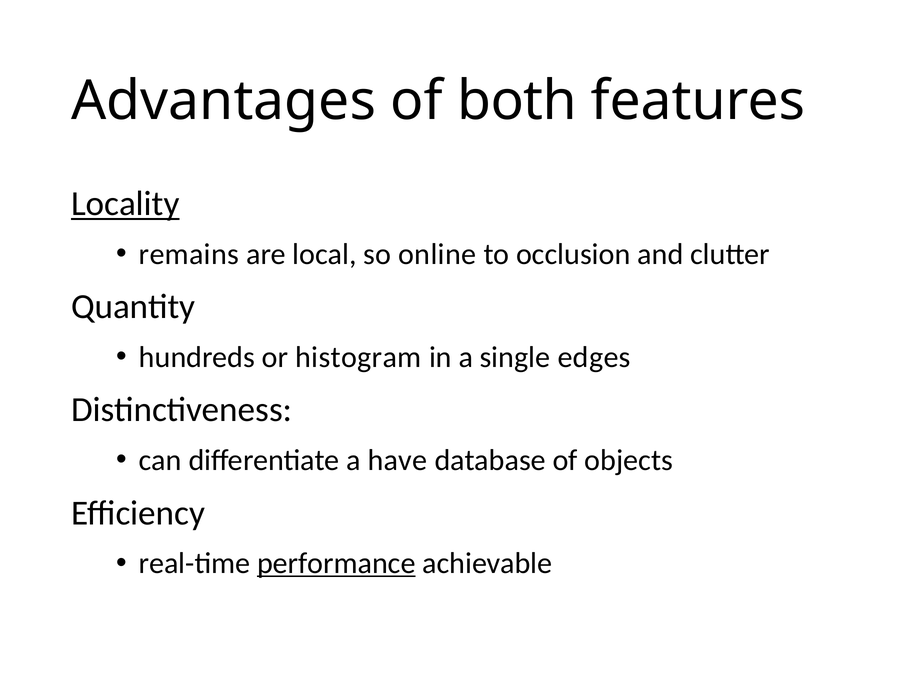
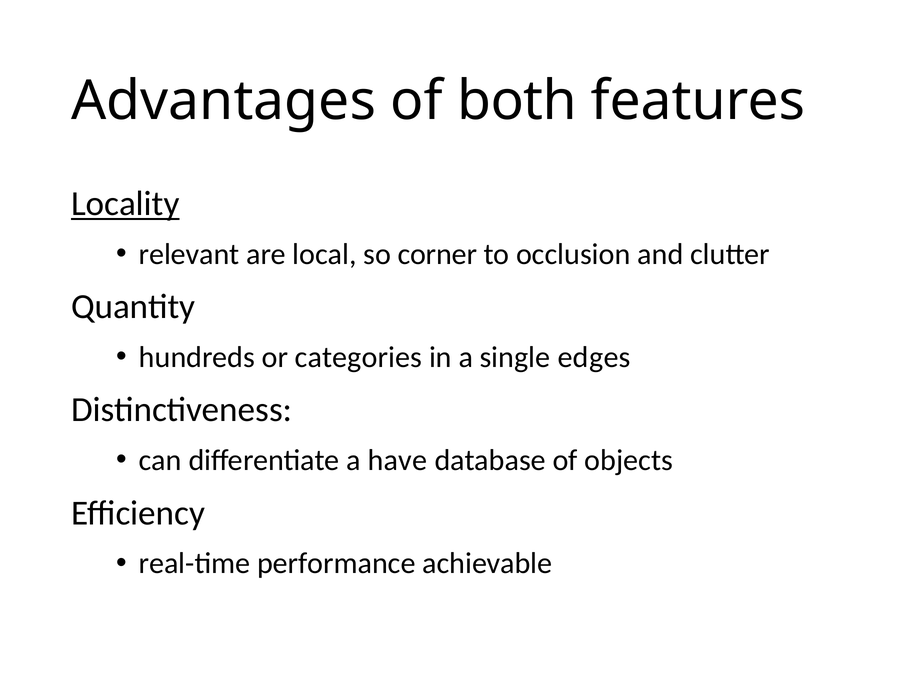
remains: remains -> relevant (189, 254)
online: online -> corner (437, 254)
histogram: histogram -> categories (358, 357)
performance underline: present -> none (336, 563)
